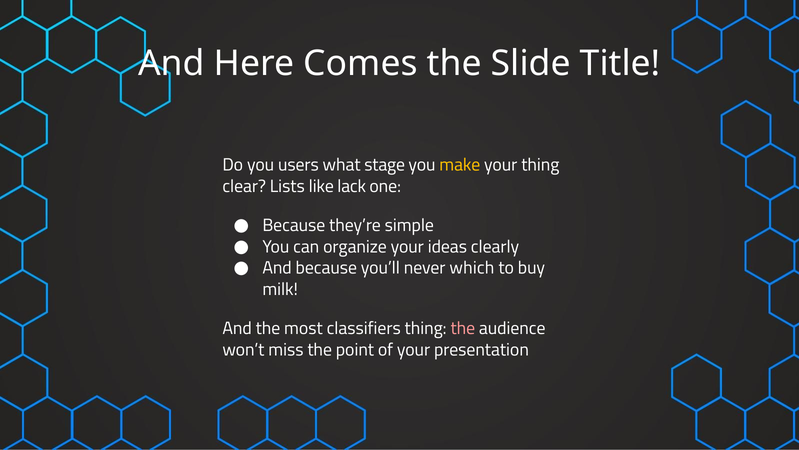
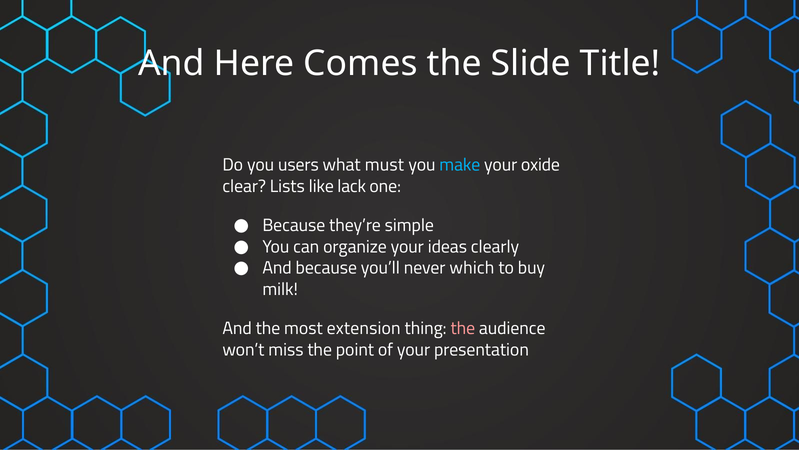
stage: stage -> must (384, 165)
make colour: yellow -> light blue (460, 165)
your thing: thing -> oxide (540, 165)
classifiers: classifiers -> extension (364, 328)
